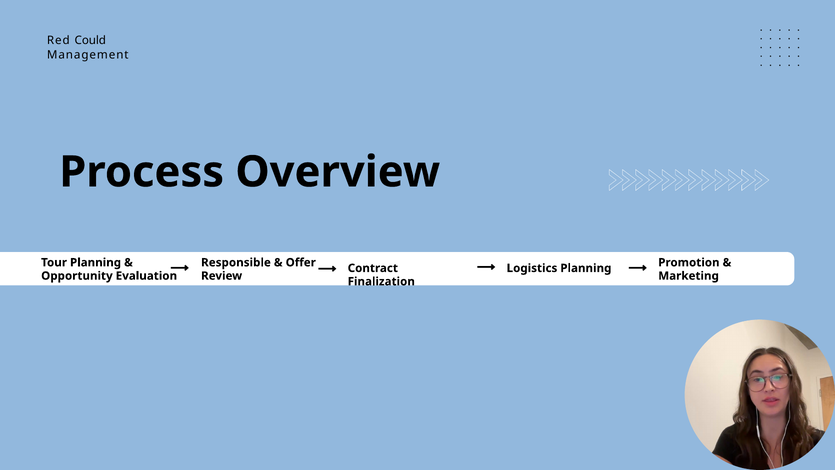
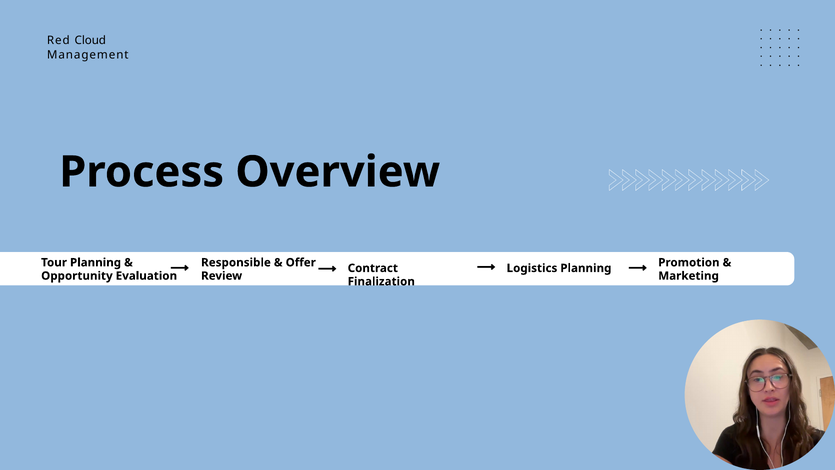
Could: Could -> Cloud (90, 40)
